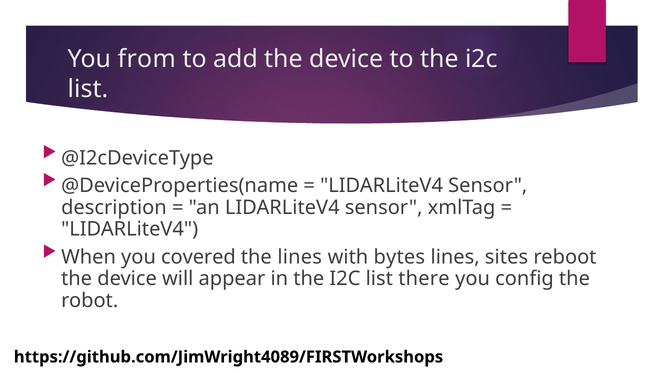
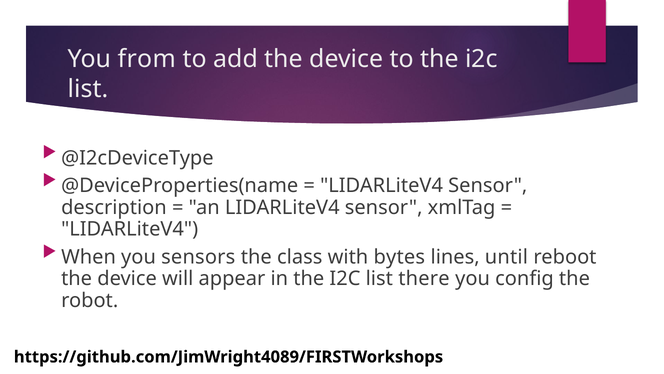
covered: covered -> sensors (198, 257)
the lines: lines -> class (300, 257)
sites: sites -> until (506, 257)
